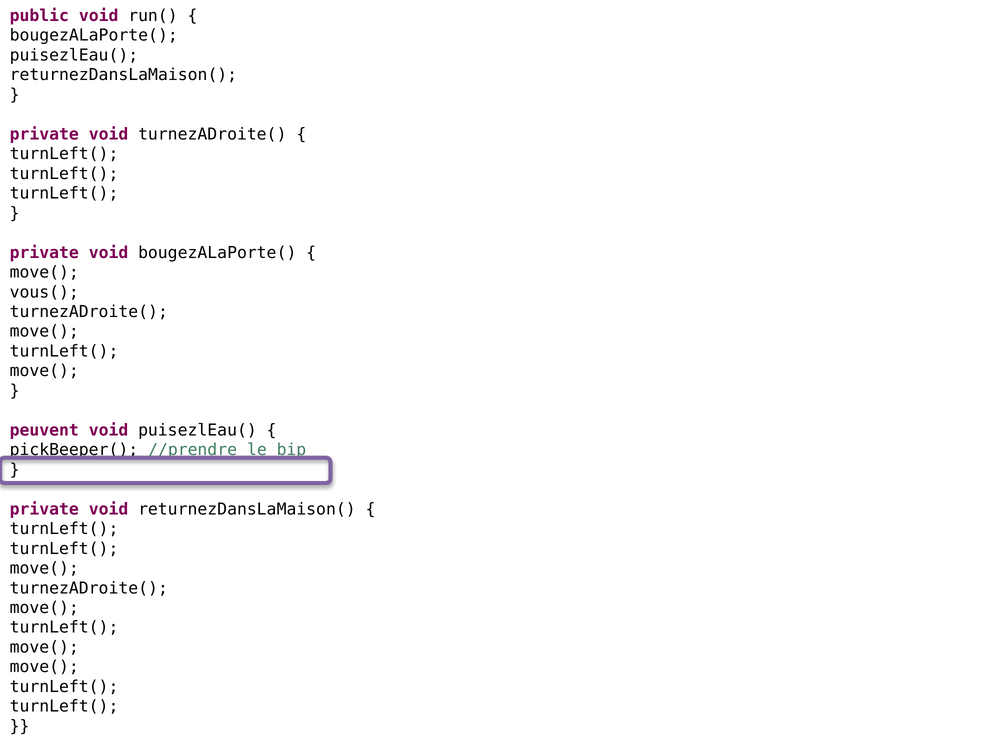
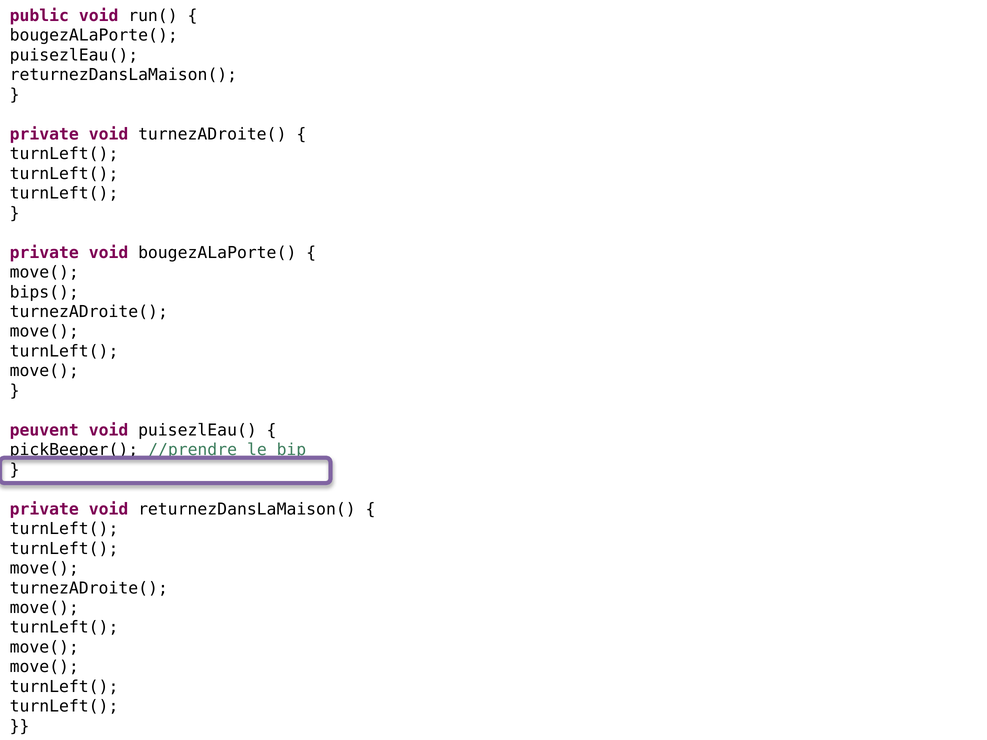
vous(: vous( -> bips( (44, 292)
